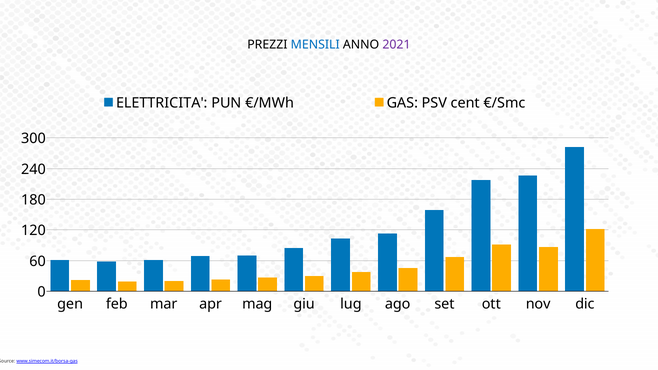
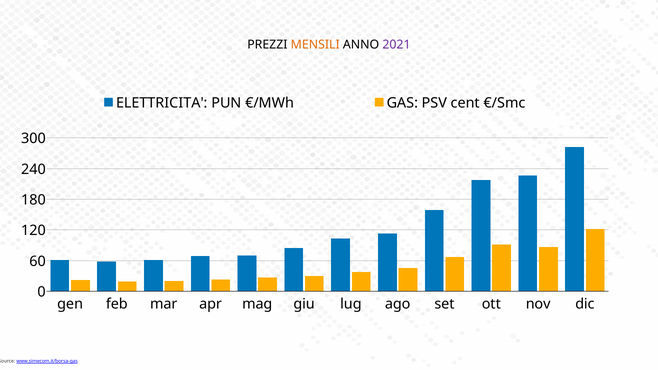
MENSILI colour: blue -> orange (315, 44)
